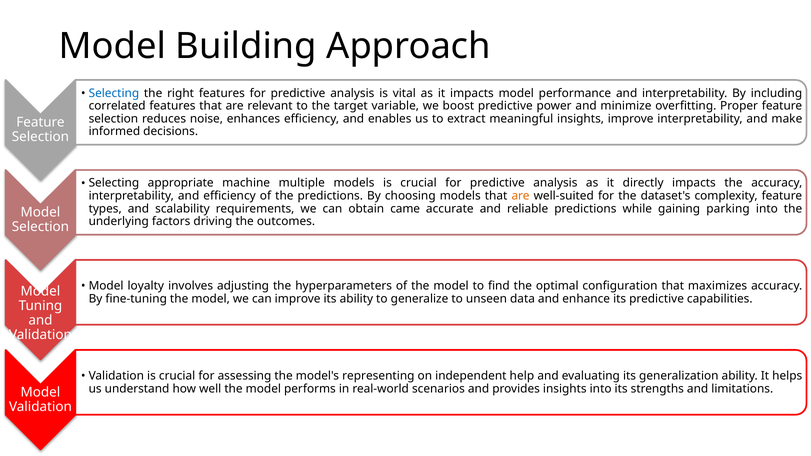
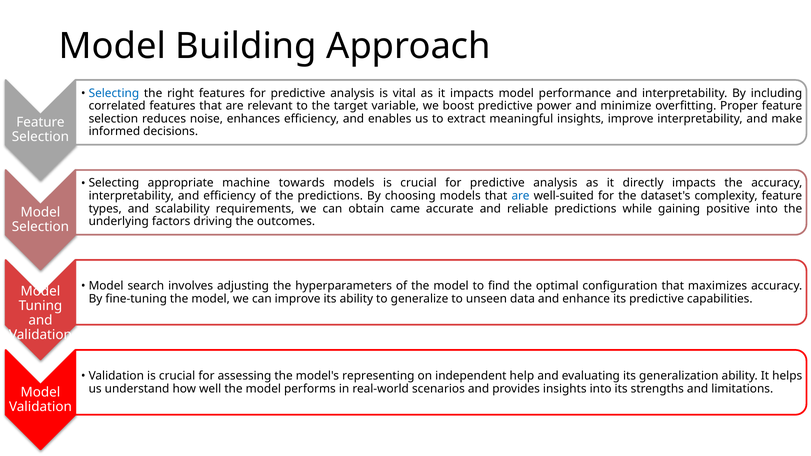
multiple: multiple -> towards (302, 183)
are colour: orange -> blue (521, 196)
parking: parking -> positive (728, 209)
loyalty: loyalty -> search (146, 286)
